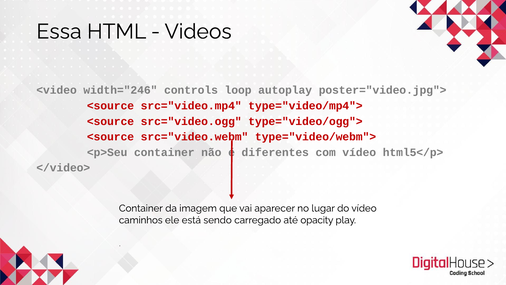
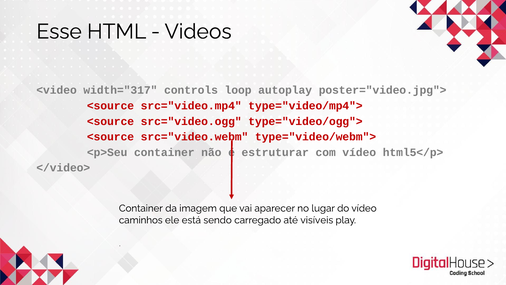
Essa: Essa -> Esse (59, 32)
width="246: width="246 -> width="317 (120, 90)
diferentes: diferentes -> estruturar (275, 152)
opacity: opacity -> visíveis (317, 220)
